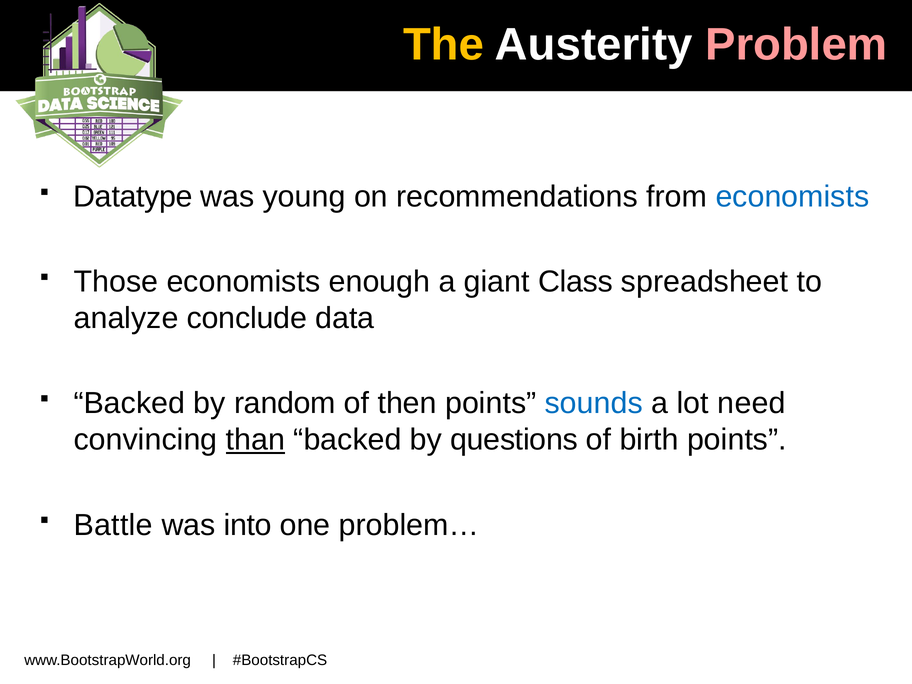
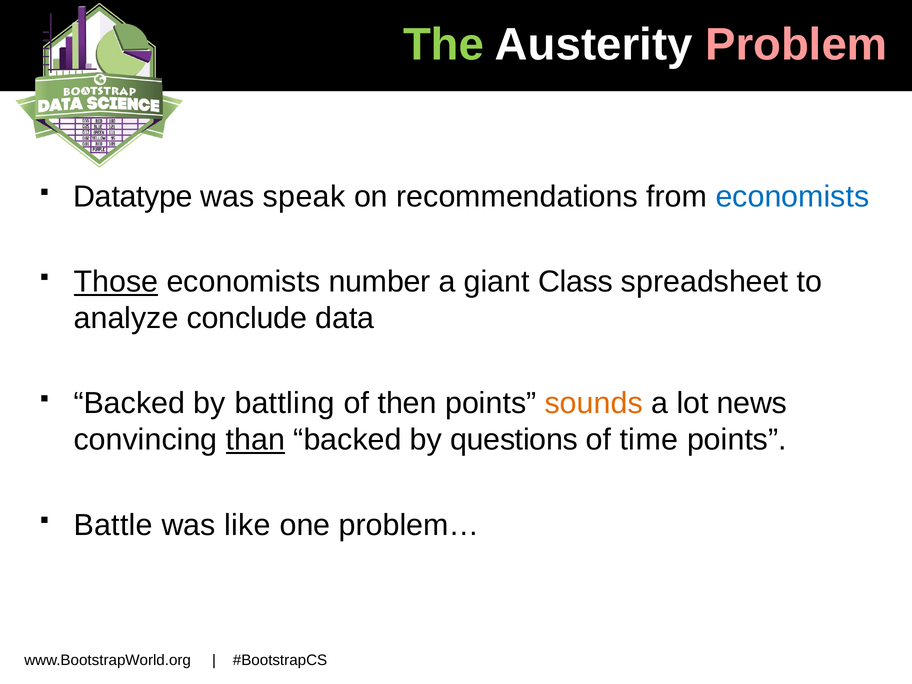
The colour: yellow -> light green (444, 45)
young: young -> speak (304, 197)
Those underline: none -> present (116, 282)
enough: enough -> number (380, 282)
random: random -> battling (285, 403)
sounds colour: blue -> orange (594, 403)
need: need -> news (752, 403)
birth: birth -> time (649, 440)
into: into -> like (247, 525)
